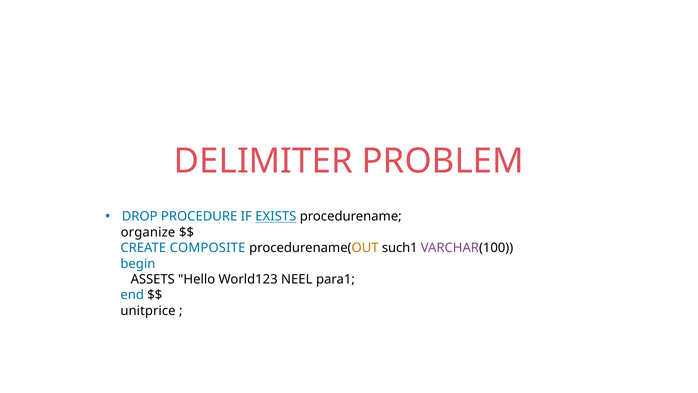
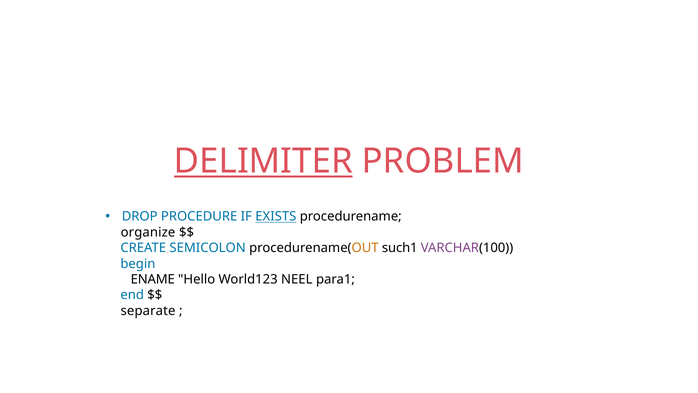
DELIMITER underline: none -> present (263, 161)
COMPOSITE: COMPOSITE -> SEMICOLON (208, 248)
ASSETS: ASSETS -> ENAME (153, 279)
unitprice: unitprice -> separate (148, 311)
